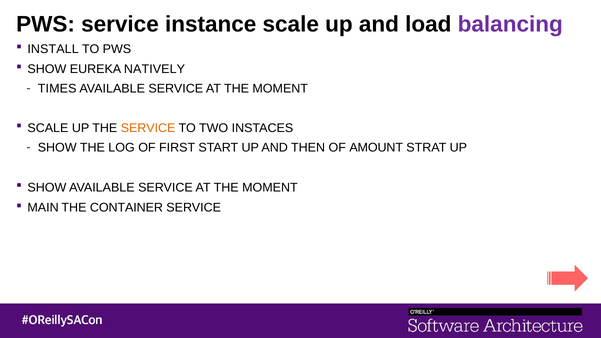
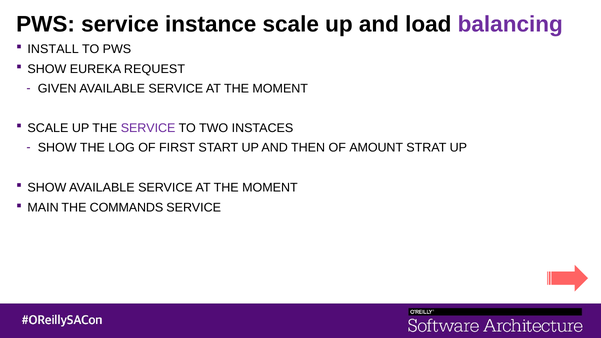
NATIVELY: NATIVELY -> REQUEST (155, 69)
TIMES: TIMES -> GIVEN (57, 89)
SERVICE colour: orange -> purple (148, 128)
CONTAINER: CONTAINER -> COMMANDS (126, 208)
